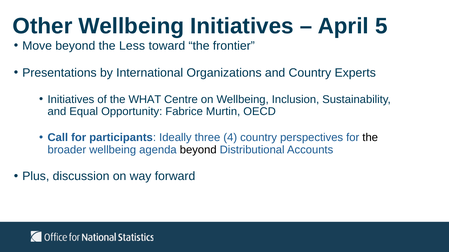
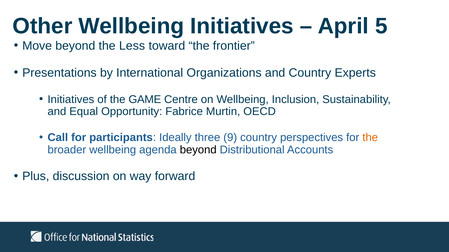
WHAT: WHAT -> GAME (145, 100)
4: 4 -> 9 (230, 138)
the colour: black -> orange (370, 138)
